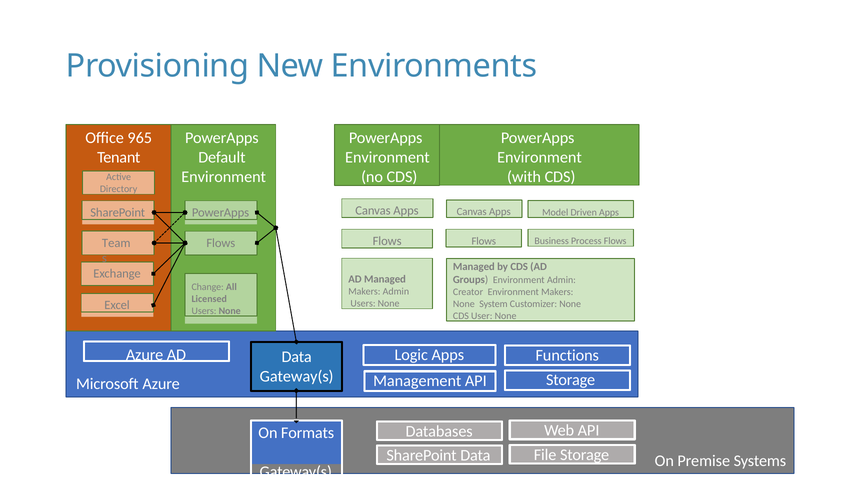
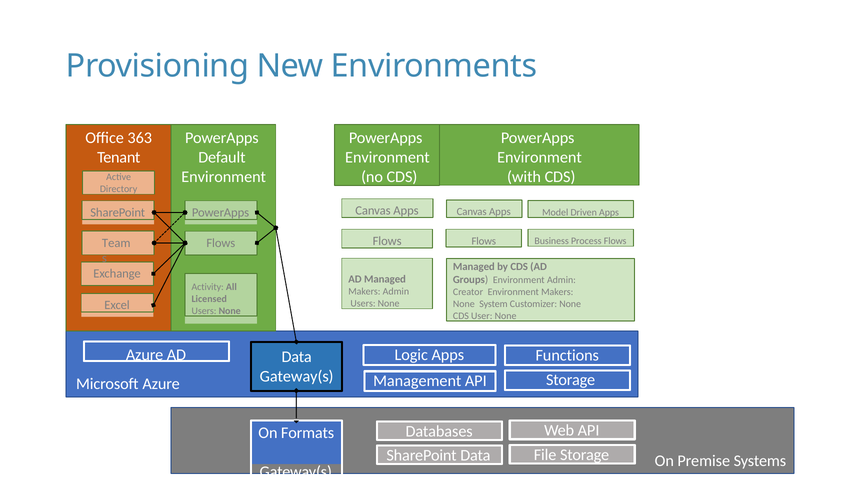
965: 965 -> 363 (140, 138)
Change: Change -> Activity (208, 287)
